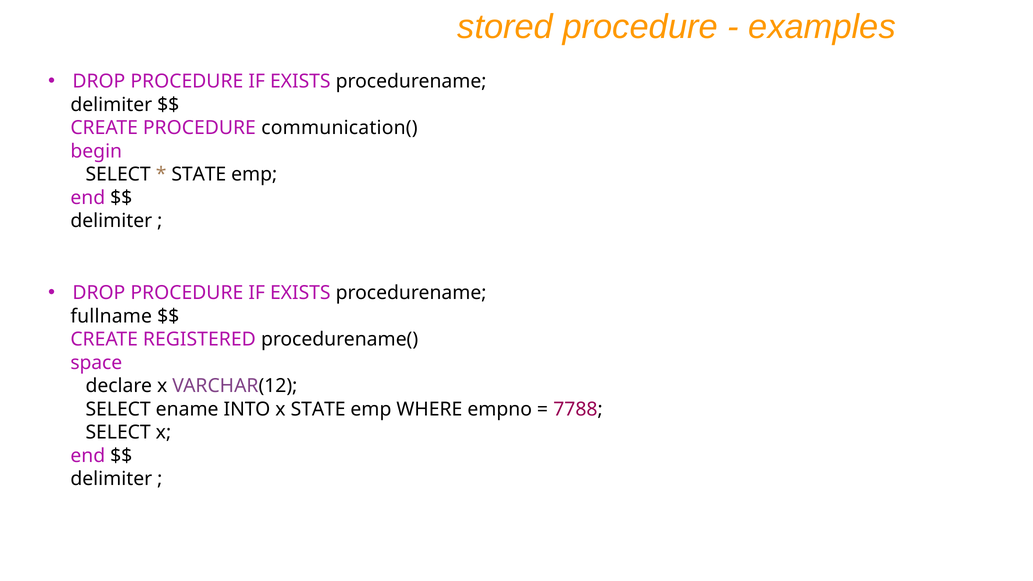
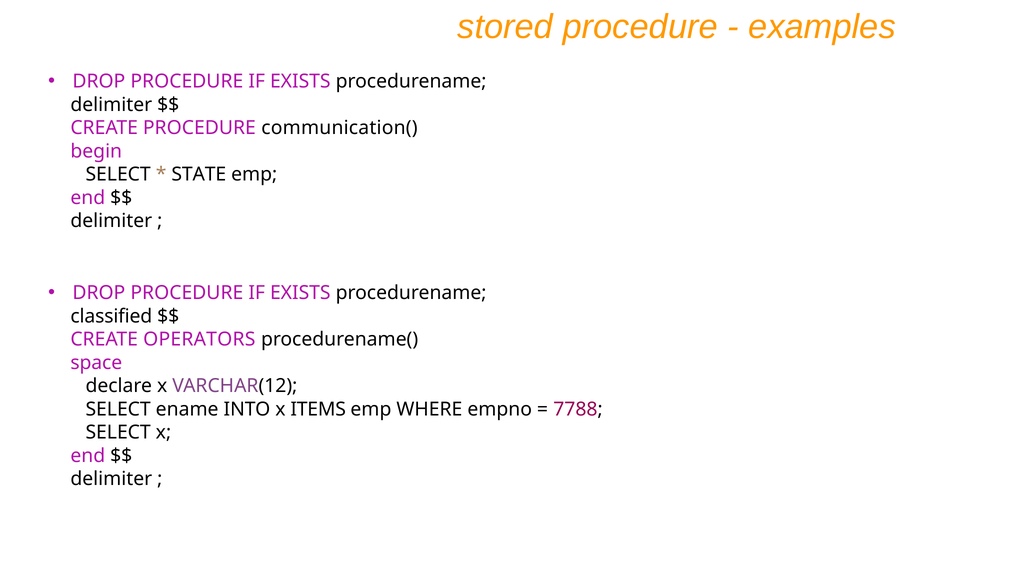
fullname: fullname -> classified (111, 316)
REGISTERED: REGISTERED -> OPERATORS (199, 340)
x STATE: STATE -> ITEMS (318, 409)
